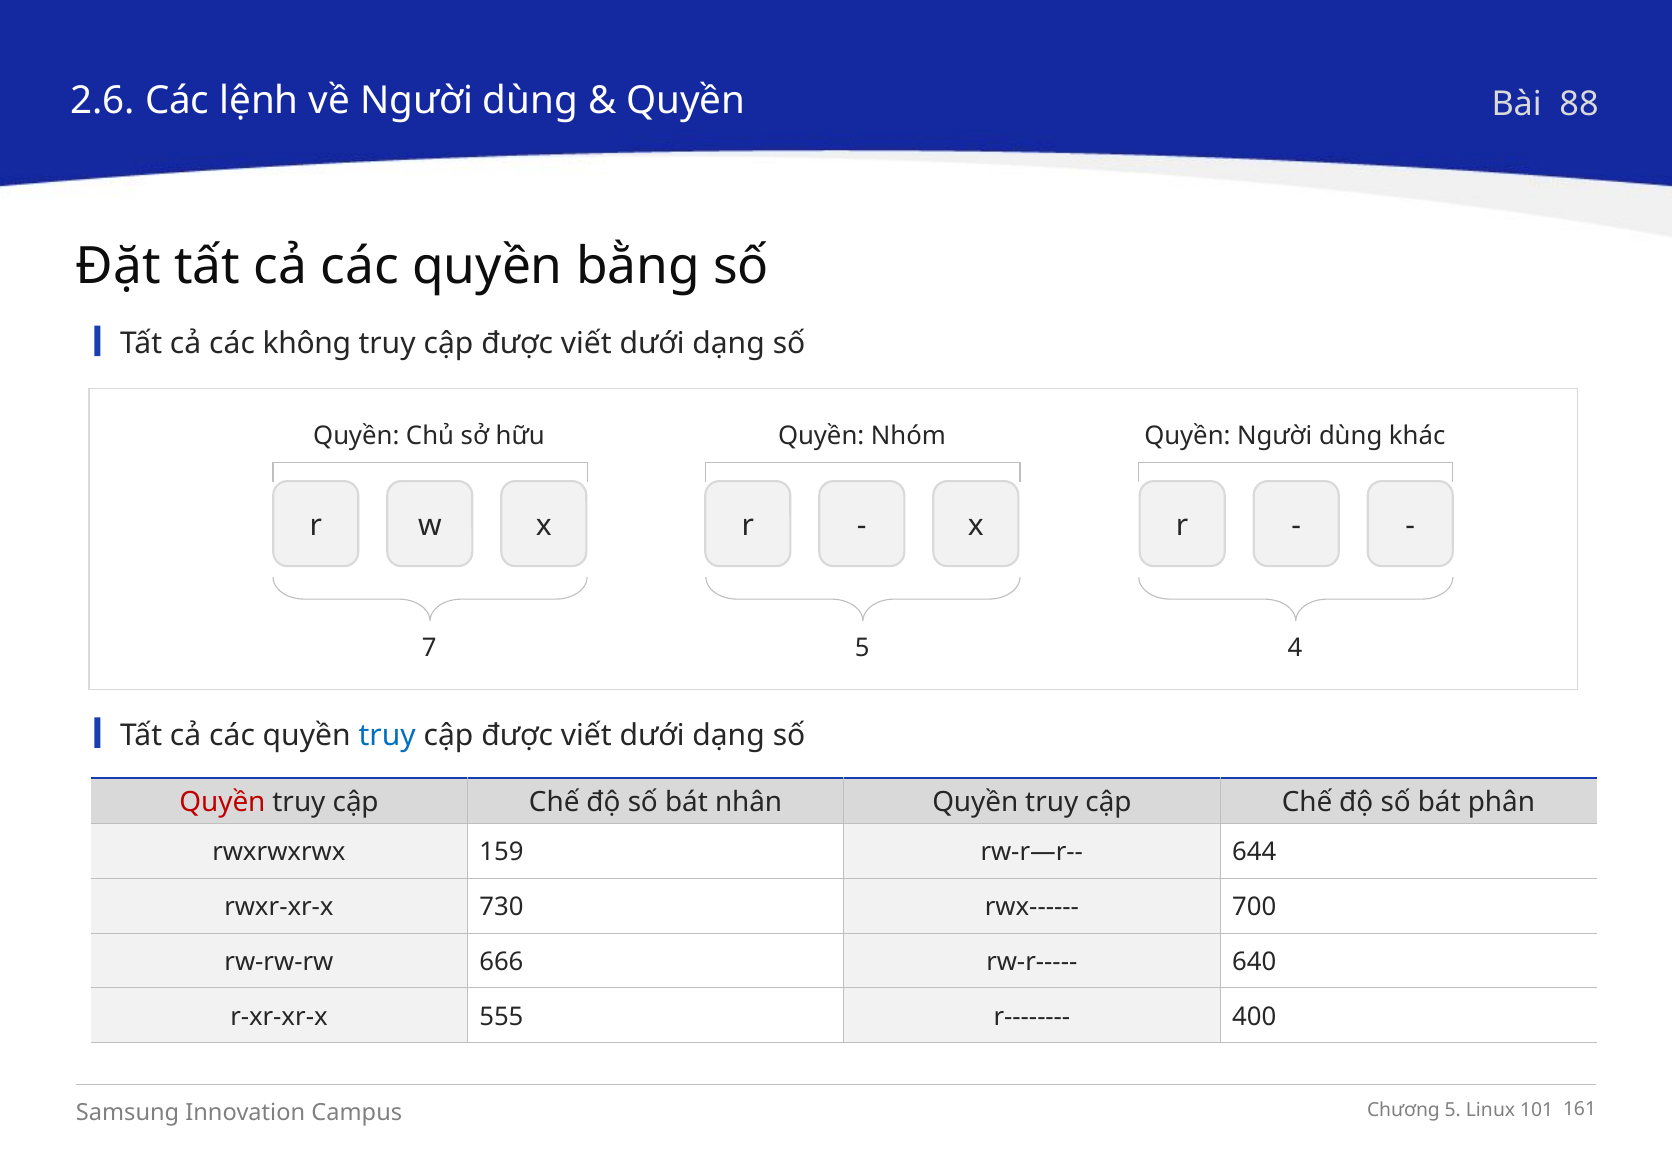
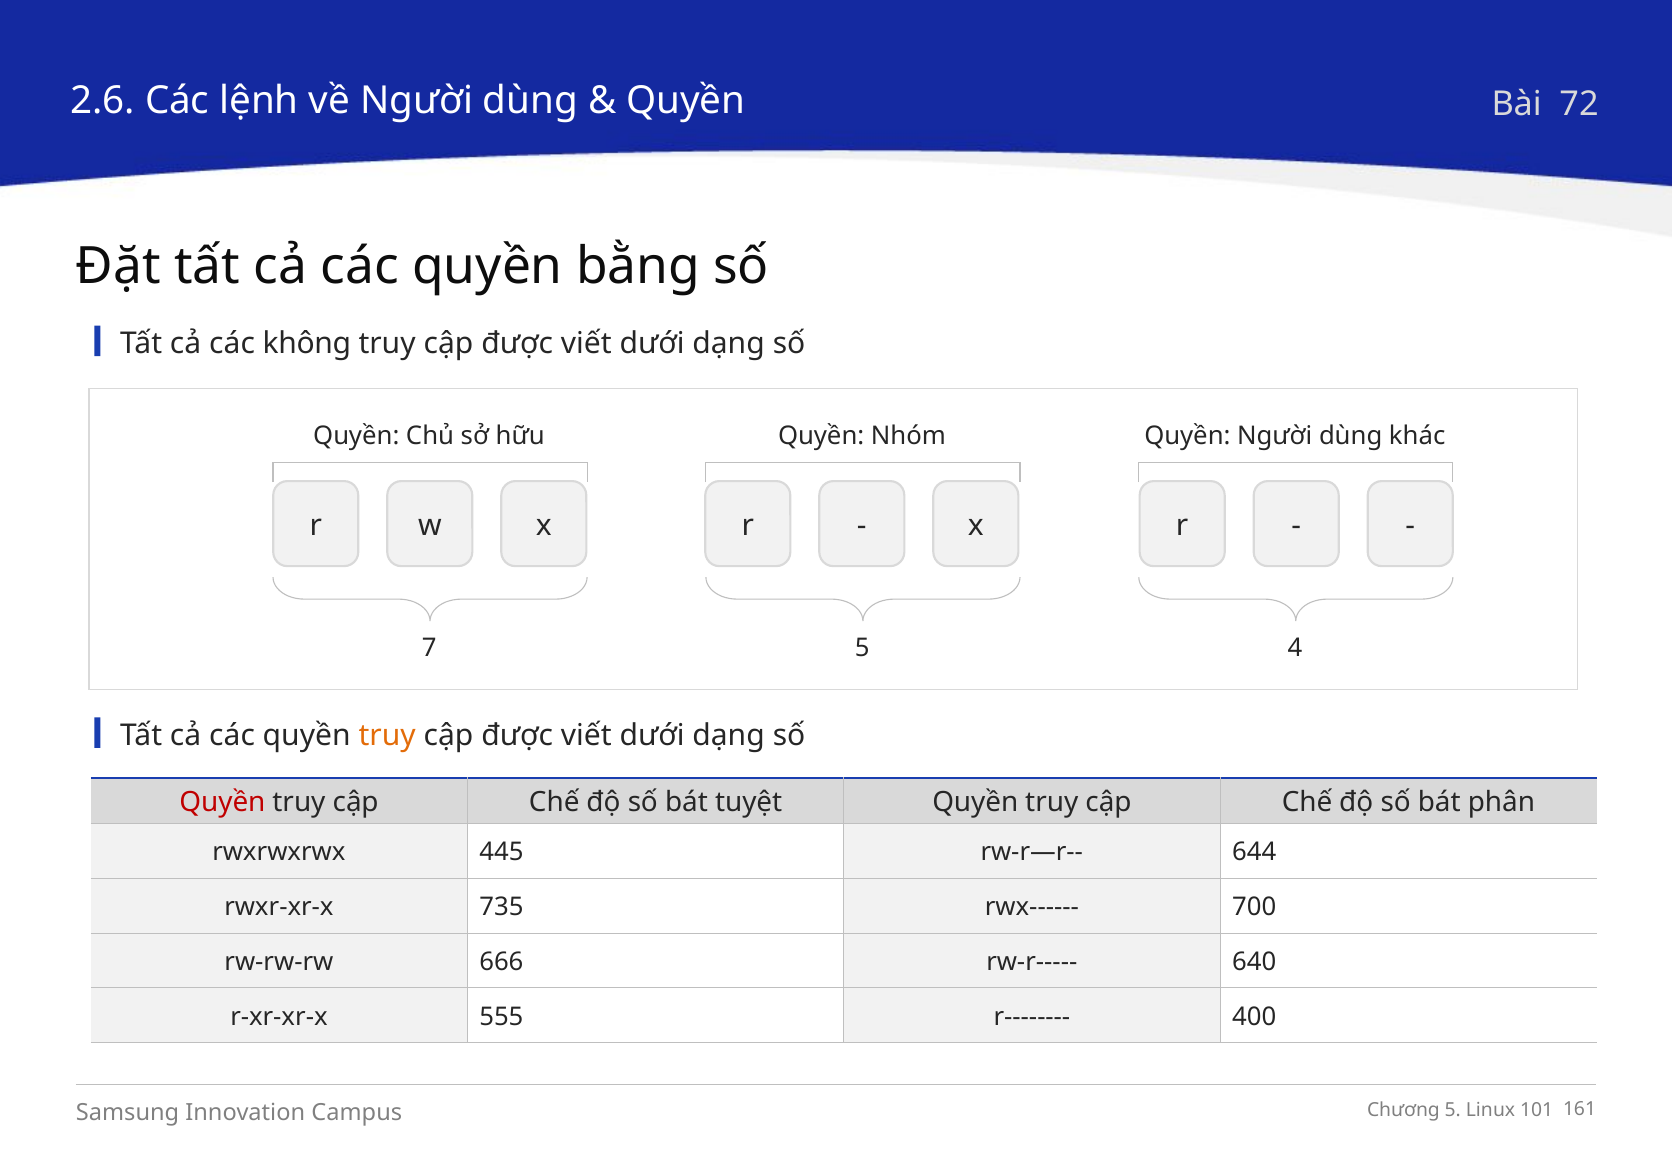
88: 88 -> 72 (1579, 104)
truy colour: blue -> orange (387, 736)
nhân: nhân -> tuyệt (749, 802)
159: 159 -> 445 (501, 852)
730: 730 -> 735 (501, 907)
